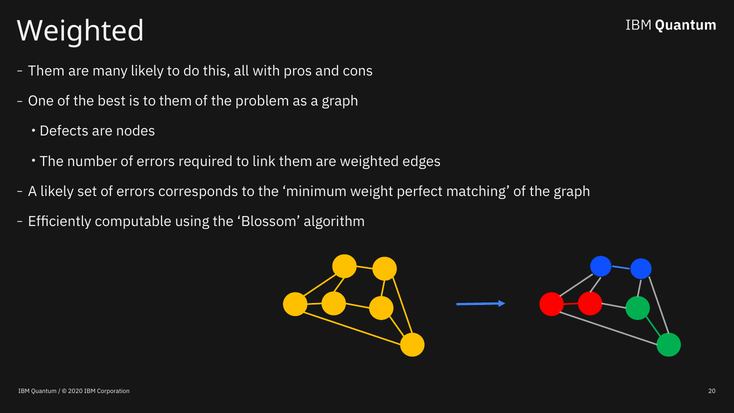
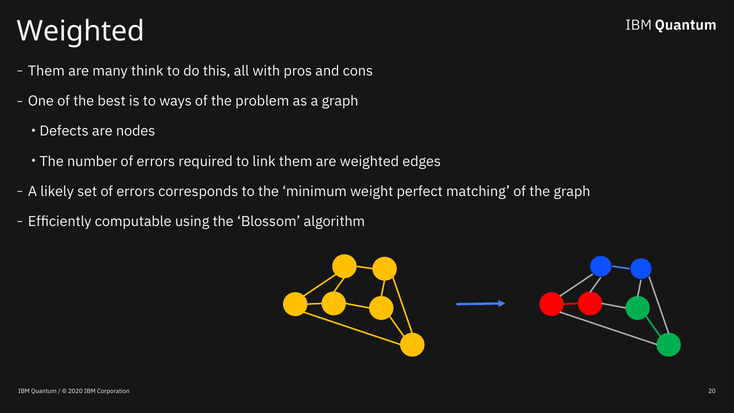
many likely: likely -> think (147, 71)
to them: them -> ways (175, 101)
